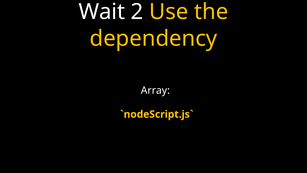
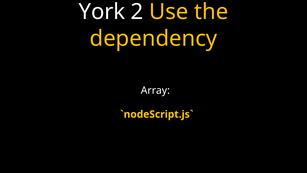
Wait: Wait -> York (102, 12)
